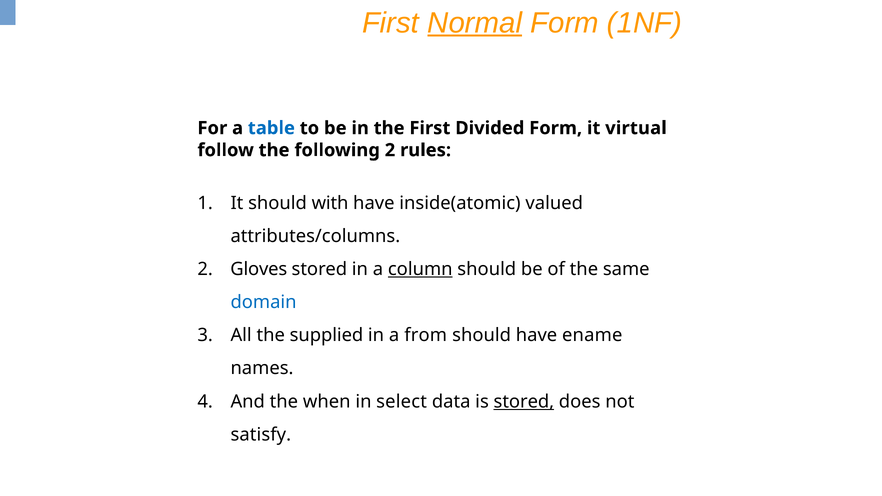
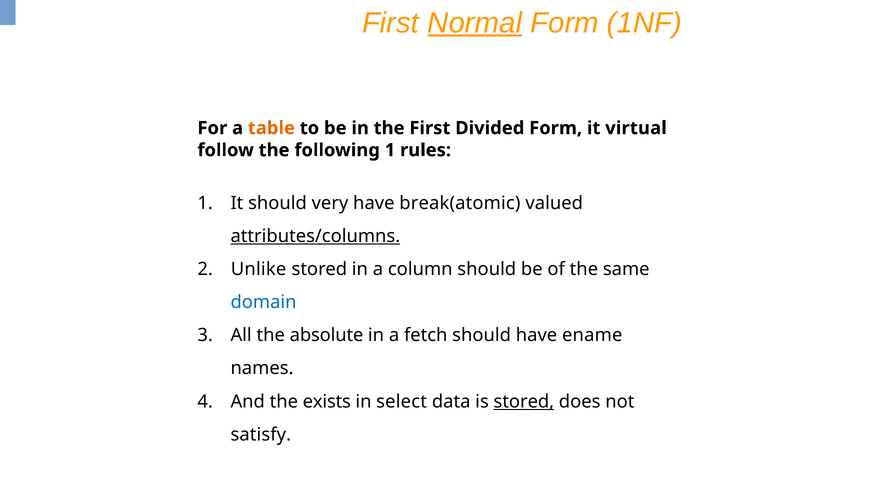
table colour: blue -> orange (271, 128)
following 2: 2 -> 1 (390, 150)
with: with -> very (330, 203)
inside(atomic: inside(atomic -> break(atomic (460, 203)
attributes/columns underline: none -> present (315, 236)
Gloves: Gloves -> Unlike (259, 269)
column underline: present -> none (420, 269)
supplied: supplied -> absolute (327, 335)
from: from -> fetch (426, 335)
when: when -> exists (327, 402)
